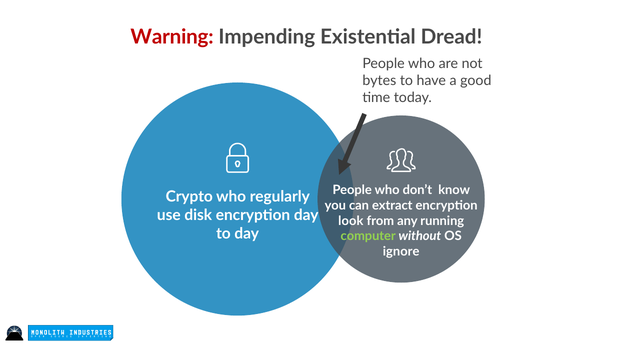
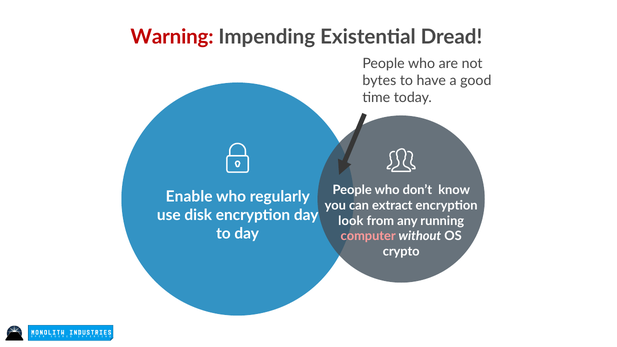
Crypto: Crypto -> Enable (189, 197)
computer colour: light green -> pink (368, 236)
ignore: ignore -> crypto (401, 252)
